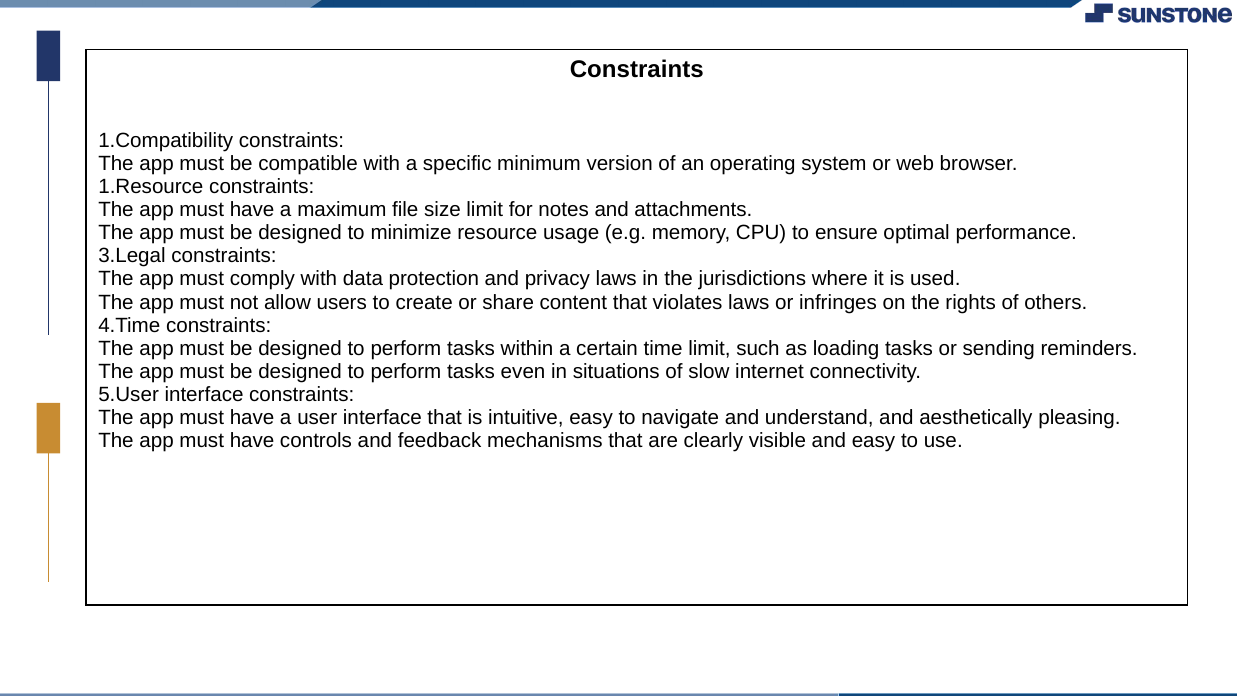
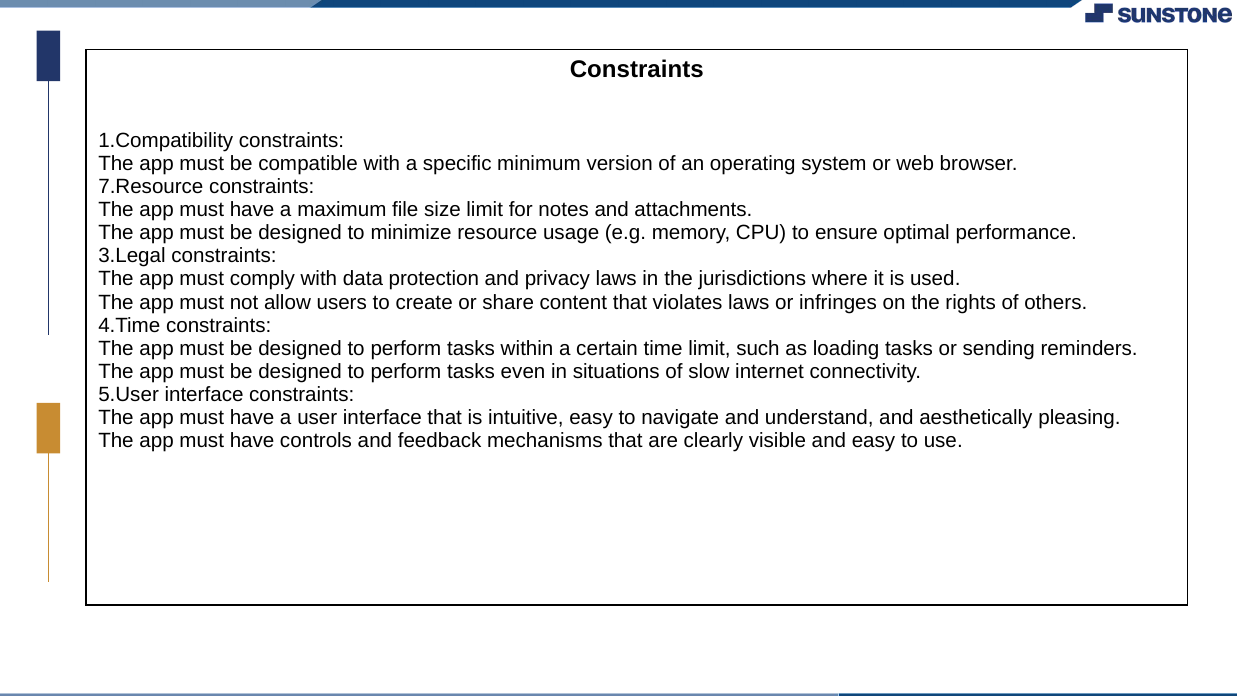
1.Resource: 1.Resource -> 7.Resource (151, 187)
